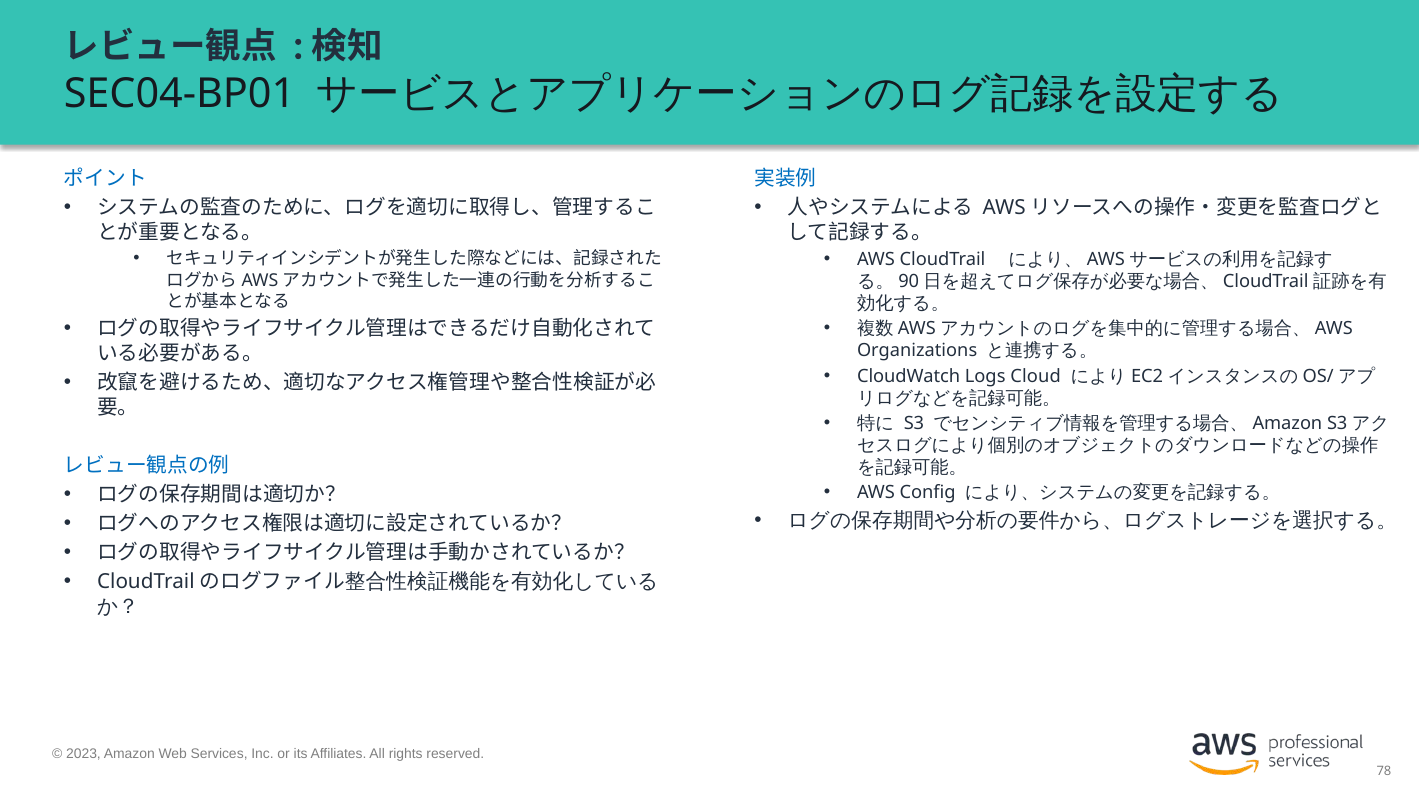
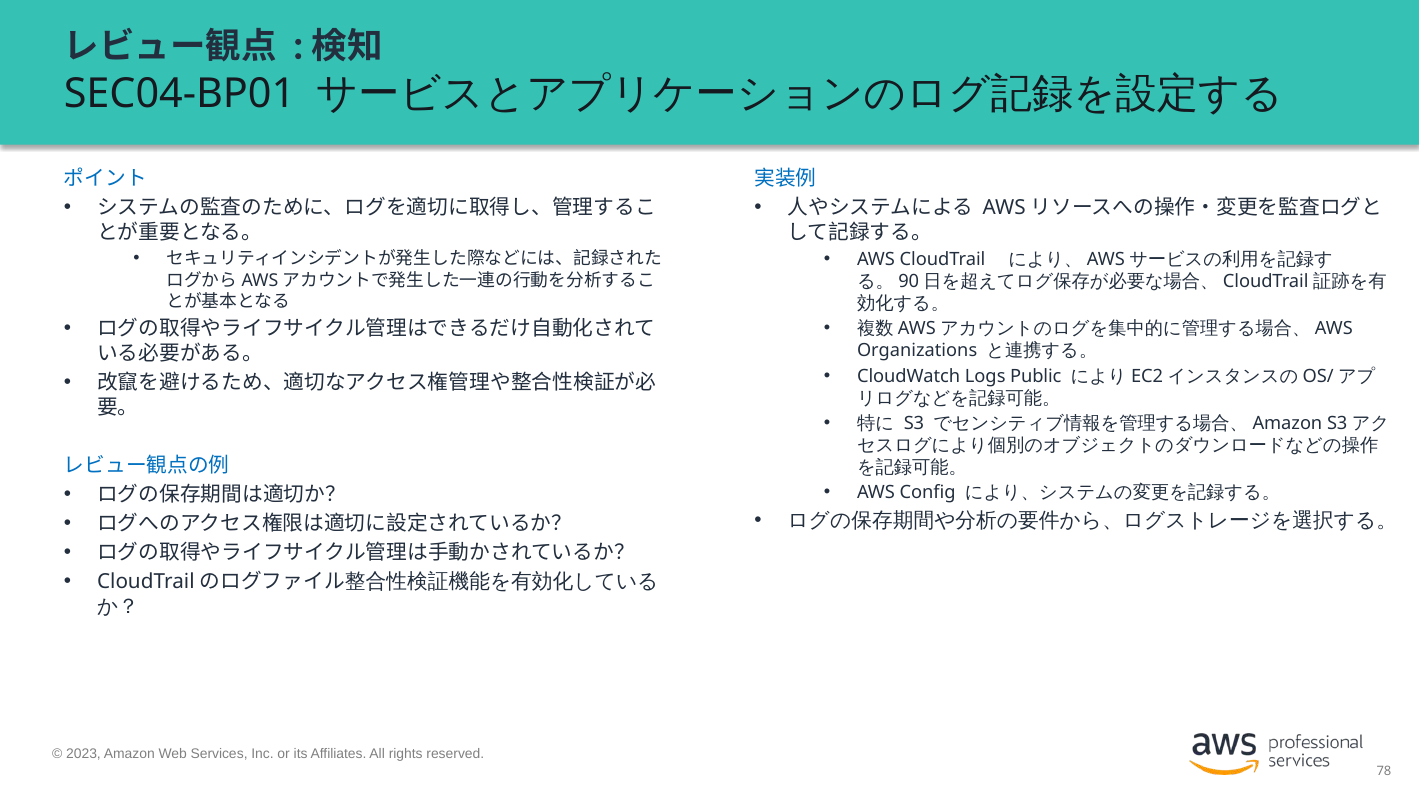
Cloud: Cloud -> Public (1036, 376)
